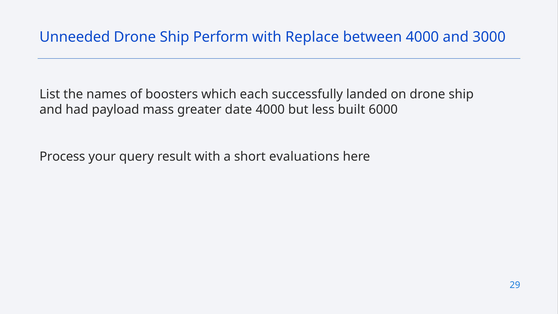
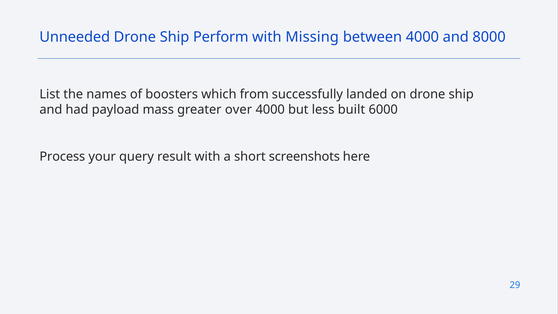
Replace: Replace -> Missing (312, 37)
3000: 3000 -> 8000 (489, 37)
each: each -> from (254, 94)
date: date -> over (238, 110)
evaluations: evaluations -> screenshots (304, 156)
